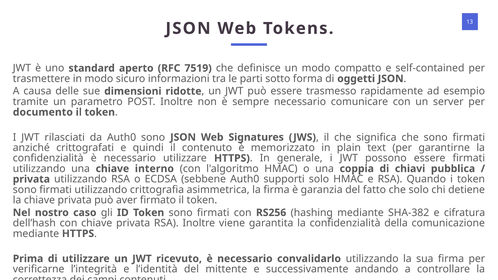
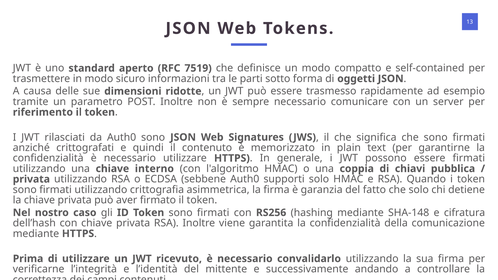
documento: documento -> riferimento (43, 112)
SHA-382: SHA-382 -> SHA-148 (409, 213)
